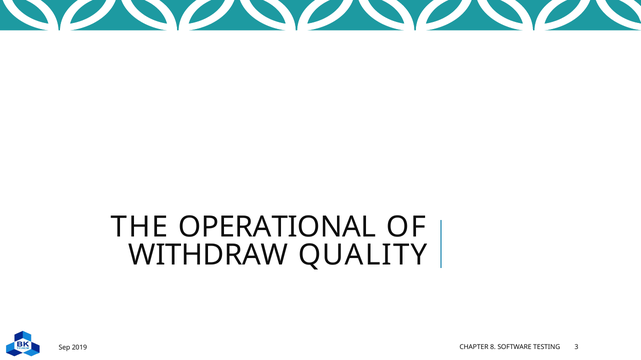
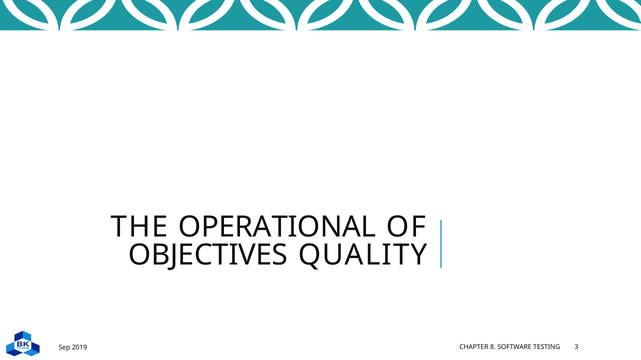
WITHDRAW: WITHDRAW -> OBJECTIVES (208, 256)
